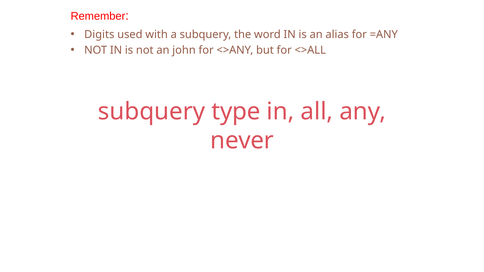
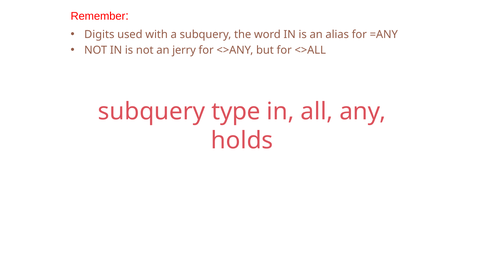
john: john -> jerry (184, 50)
never: never -> holds (242, 141)
